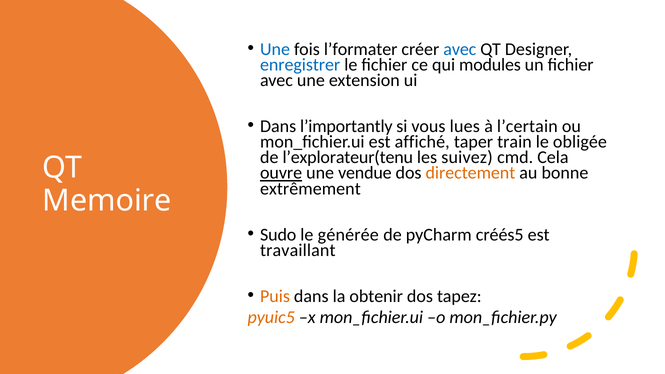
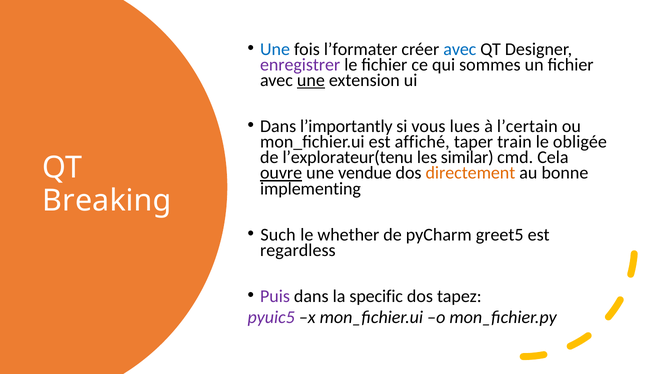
enregistrer colour: blue -> purple (300, 65)
modules: modules -> sommes (490, 65)
une underline: none -> present (311, 80)
suivez: suivez -> similar (467, 158)
extrêmement: extrêmement -> implementing (310, 189)
Memoire: Memoire -> Breaking (107, 201)
Sudo: Sudo -> Such (278, 235)
générée: générée -> whether (348, 235)
créés5: créés5 -> greet5 (500, 235)
travaillant: travaillant -> regardless (298, 250)
Puis colour: orange -> purple (275, 296)
obtenir: obtenir -> specific (376, 296)
pyuic5 colour: orange -> purple (271, 317)
